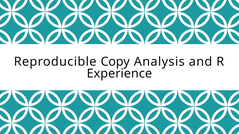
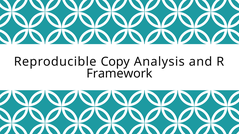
Experience: Experience -> Framework (119, 74)
